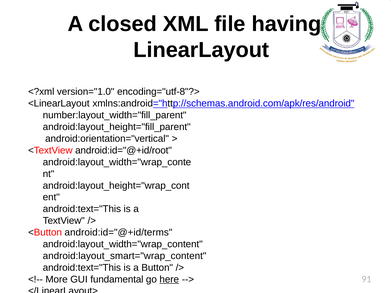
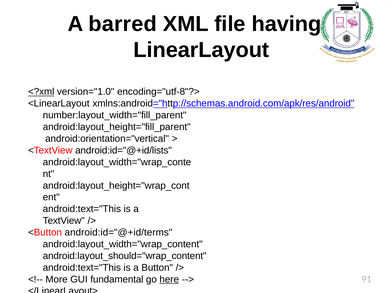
closed: closed -> barred (123, 24)
<?xml underline: none -> present (41, 92)
android:id="@+id/root: android:id="@+id/root -> android:id="@+id/lists (124, 150)
android:layout_smart="wrap_content: android:layout_smart="wrap_content -> android:layout_should="wrap_content (125, 256)
